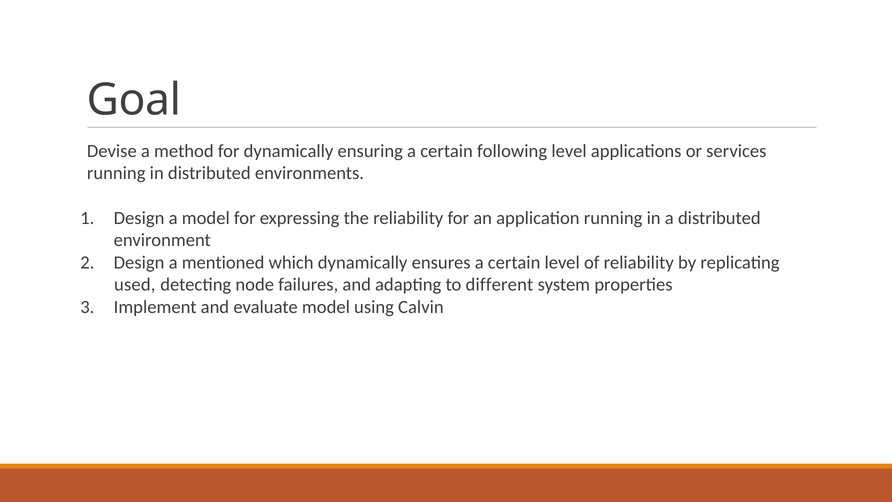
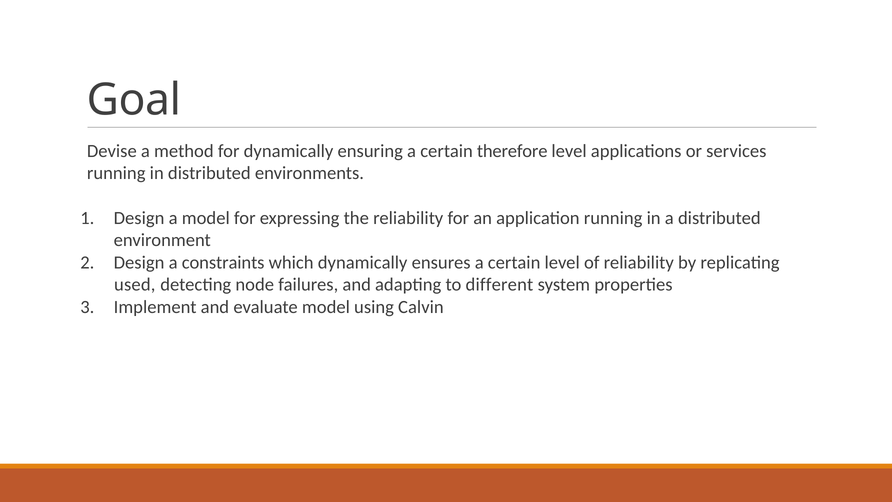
following: following -> therefore (512, 151)
mentioned: mentioned -> constraints (223, 262)
